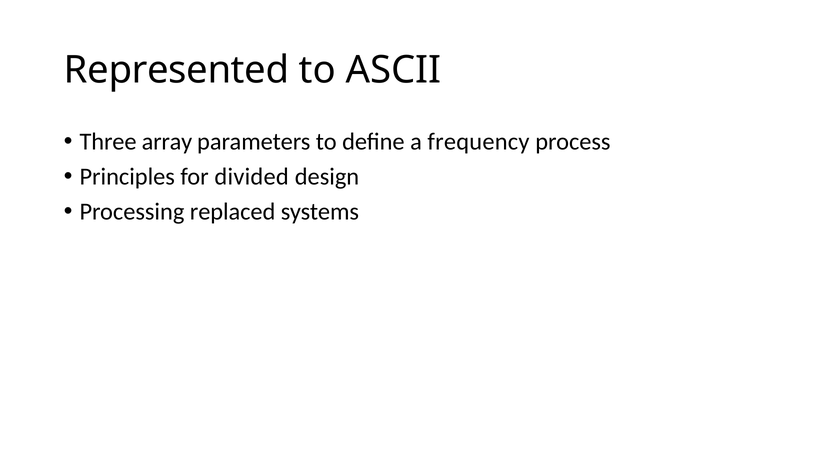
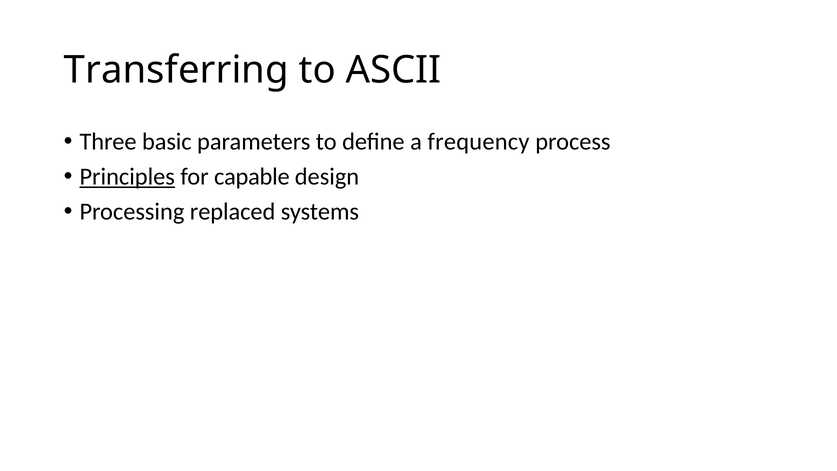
Represented: Represented -> Transferring (176, 70)
array: array -> basic (167, 142)
Principles underline: none -> present (127, 177)
divided: divided -> capable (252, 177)
